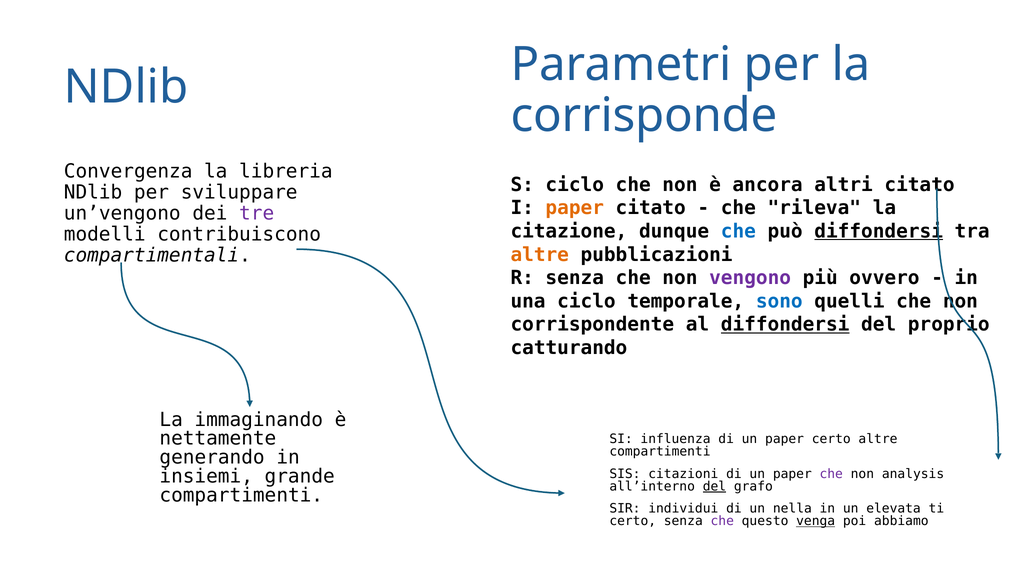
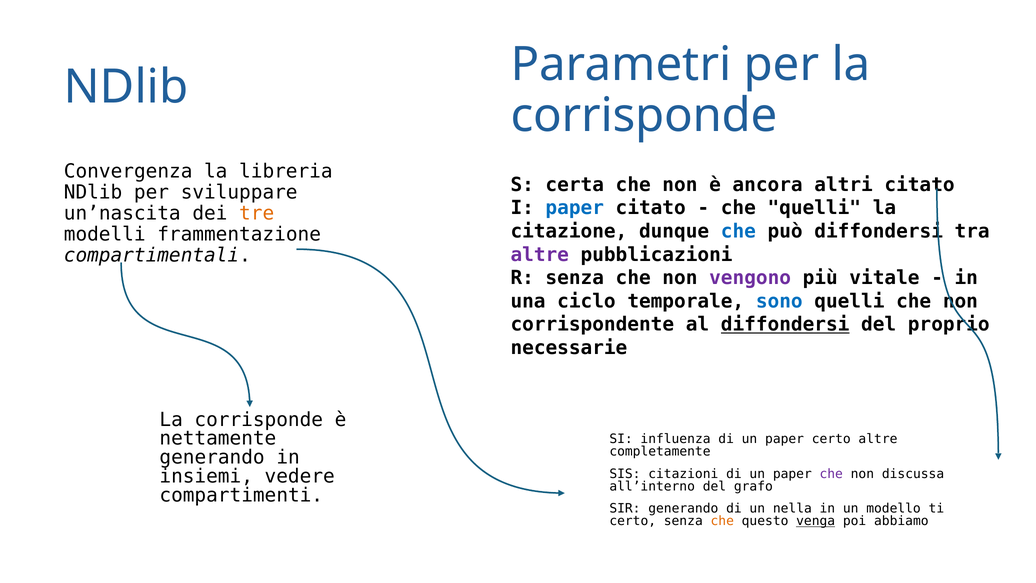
S ciclo: ciclo -> certa (575, 185)
paper colour: orange -> blue (575, 208)
che rileva: rileva -> quelli (814, 208)
un’vengono: un’vengono -> un’nascita (122, 213)
tre colour: purple -> orange (257, 213)
diffondersi underline: present -> none (879, 231)
contribuiscono: contribuiscono -> frammentazione (239, 234)
altre colour: orange -> purple (540, 254)
ovvero: ovvero -> vitale (884, 278)
catturando: catturando -> necessarie (569, 348)
immaginando: immaginando -> corrisponde (259, 419)
compartimenti: compartimenti -> completamente (660, 451)
grande: grande -> vedere (300, 476)
analysis: analysis -> discussa (913, 474)
del underline: present -> none (714, 486)
SIR individui: individui -> generando (683, 508)
elevata: elevata -> modello (894, 508)
che colour: purple -> orange (722, 521)
